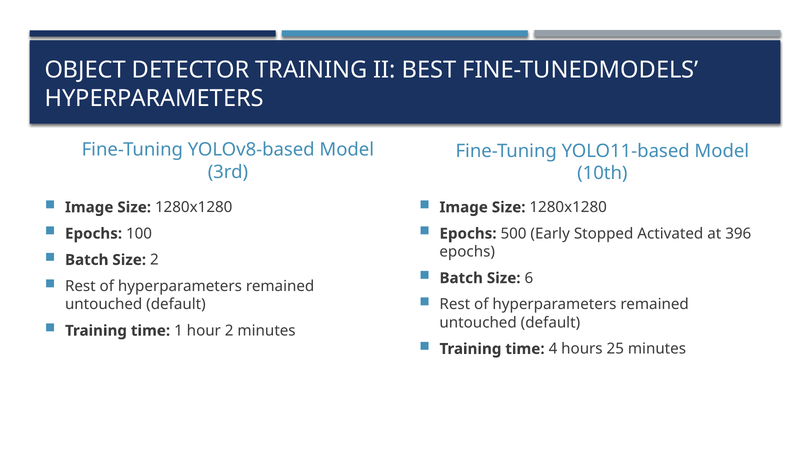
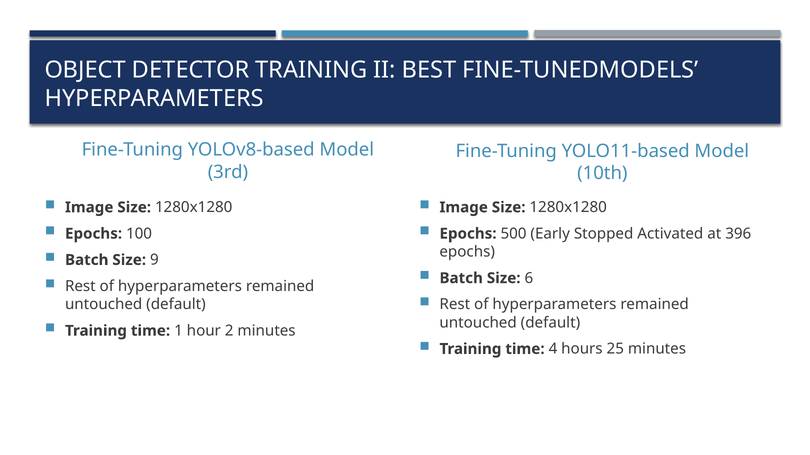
Size 2: 2 -> 9 (154, 260)
